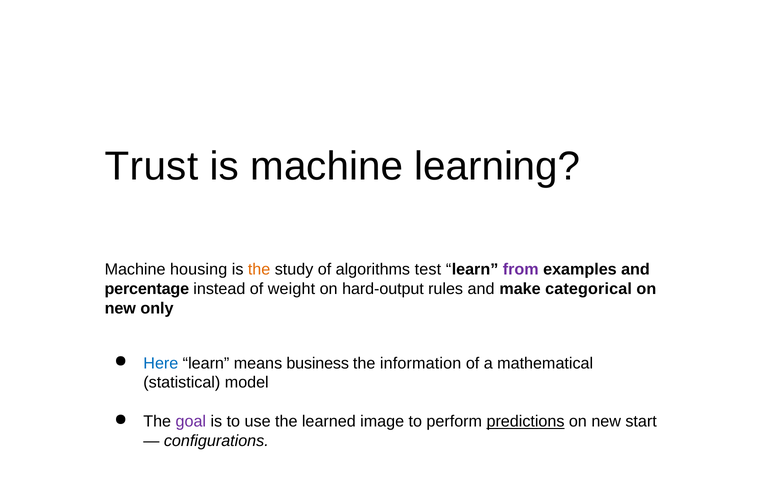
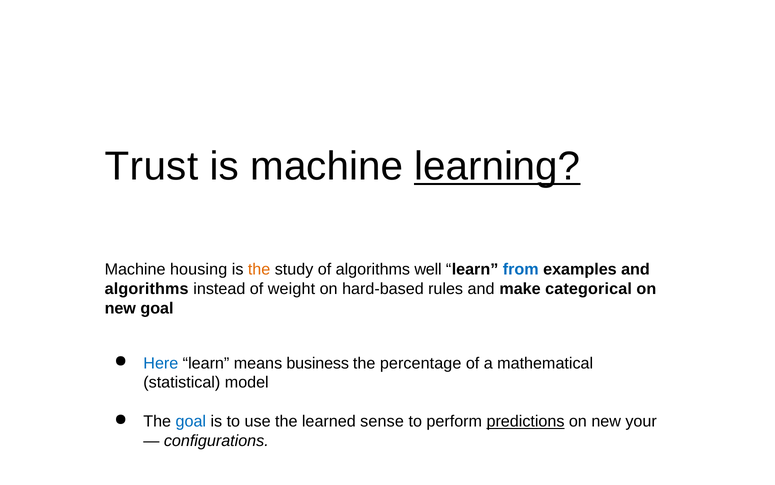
learning underline: none -> present (497, 166)
test: test -> well (428, 269)
from colour: purple -> blue (521, 269)
percentage: percentage -> algorithms (147, 288)
hard-output: hard-output -> hard-based (383, 288)
new only: only -> goal (157, 308)
information: information -> percentage (421, 363)
goal colour: purple -> blue (191, 421)
image: image -> sense (382, 421)
start: start -> your (641, 421)
